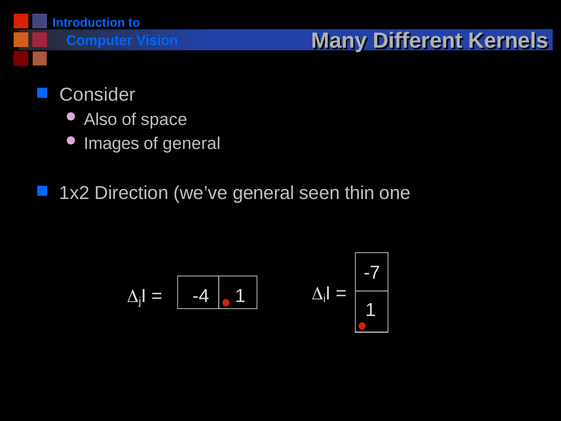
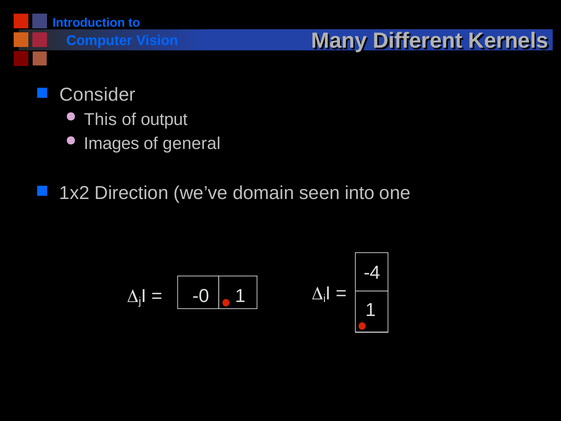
Also: Also -> This (100, 120)
space: space -> output (164, 120)
we’ve general: general -> domain (263, 193)
thin: thin -> into (360, 193)
-7: -7 -> -4 (372, 272)
-4: -4 -> -0 (201, 296)
